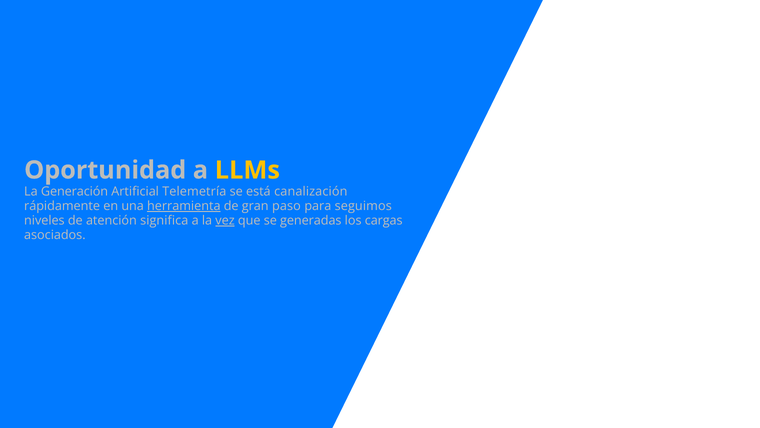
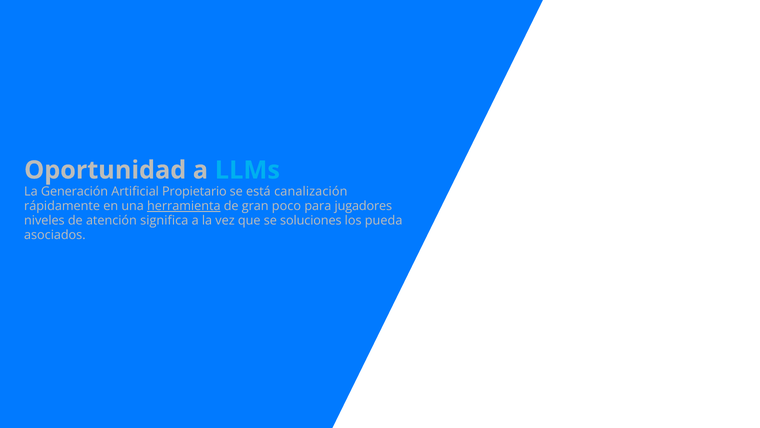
LLMs colour: yellow -> light blue (247, 170)
Telemetría: Telemetría -> Propietario (194, 191)
paso: paso -> poco (286, 206)
seguimos: seguimos -> jugadores (363, 206)
vez underline: present -> none (225, 220)
generadas: generadas -> soluciones (311, 220)
cargas: cargas -> pueda (384, 220)
